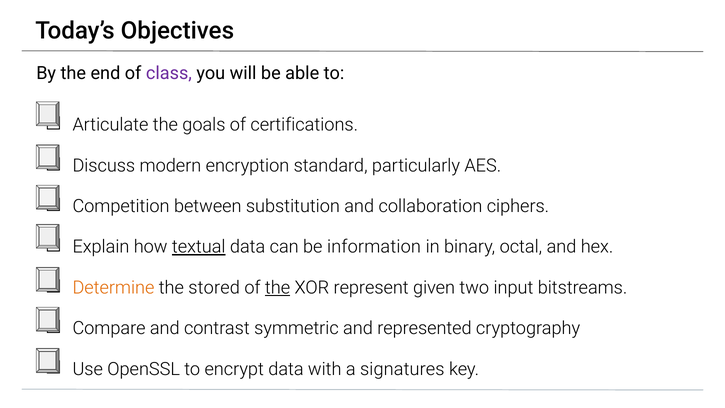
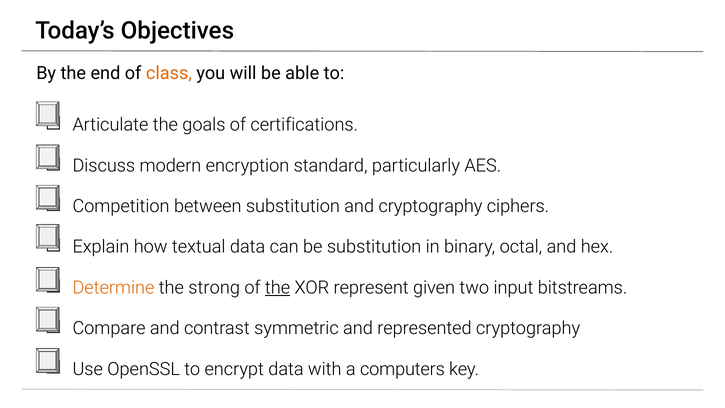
class colour: purple -> orange (169, 73)
and collaboration: collaboration -> cryptography (430, 206)
textual underline: present -> none (199, 247)
be information: information -> substitution (374, 247)
stored: stored -> strong (214, 288)
signatures: signatures -> computers (402, 369)
